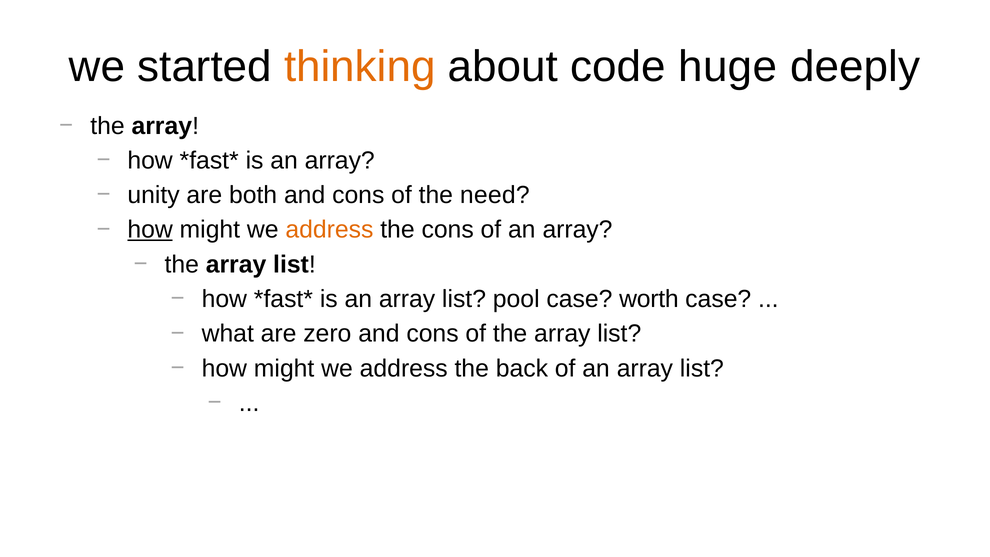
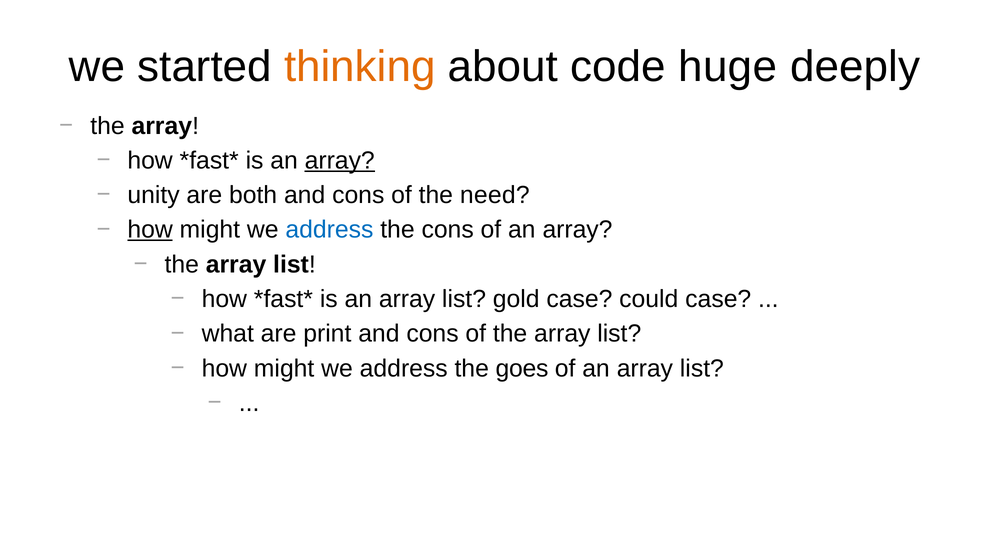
array underline: none -> present (340, 160)
address colour: orange -> blue (329, 230)
pool: pool -> gold (516, 299)
worth: worth -> could (649, 299)
zero: zero -> print (327, 334)
back: back -> goes (522, 368)
